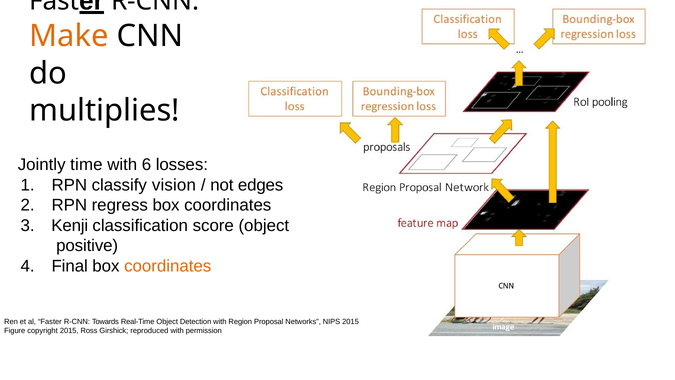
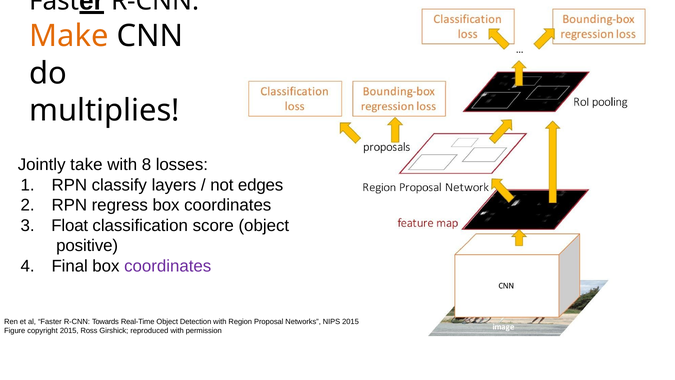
time: time -> take (86, 164)
6: 6 -> 8 (147, 164)
vision: vision -> layers (174, 185)
Kenji: Kenji -> Float (70, 225)
coordinates colour: orange -> purple (168, 266)
